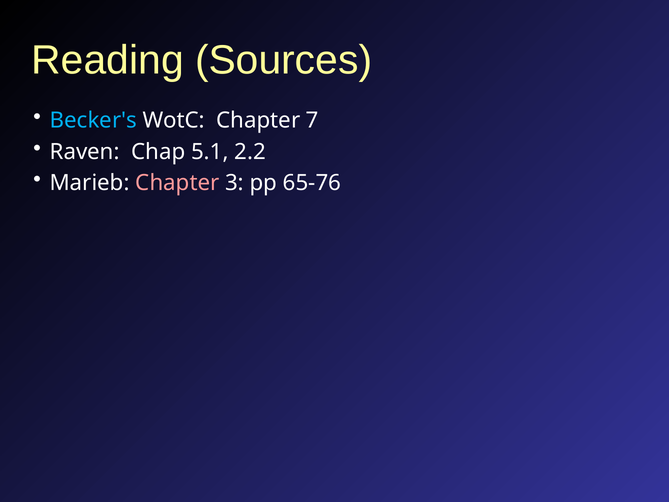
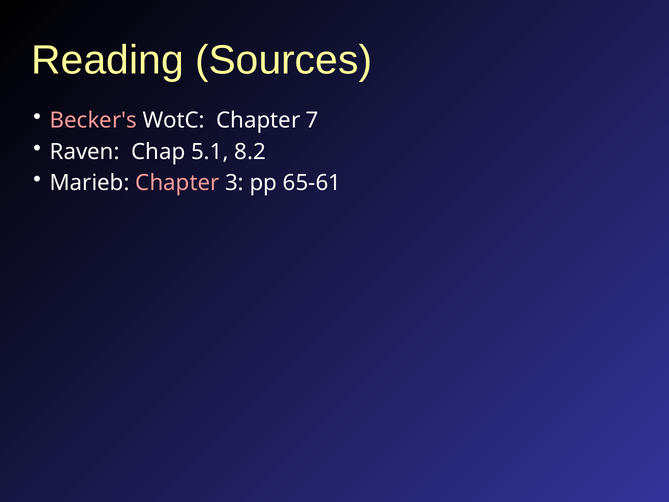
Becker's colour: light blue -> pink (93, 121)
2.2: 2.2 -> 8.2 (250, 152)
65-76: 65-76 -> 65-61 (312, 183)
